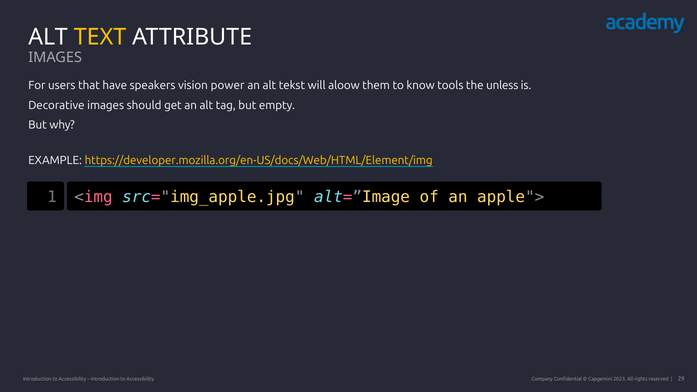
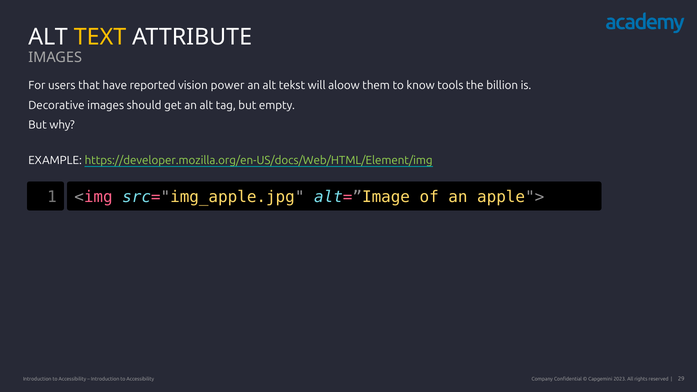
speakers: speakers -> reported (153, 85)
unless: unless -> billion (502, 85)
https://developer.mozilla.org/en-US/docs/Web/HTML/Element/img colour: yellow -> light green (259, 160)
